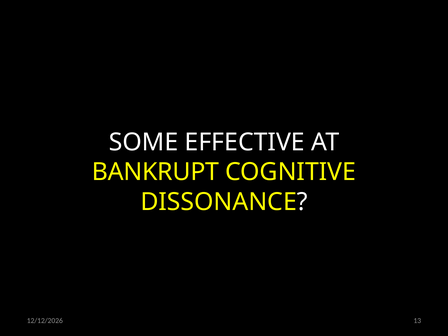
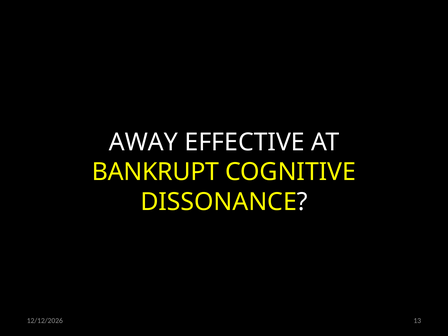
SOME: SOME -> AWAY (143, 142)
